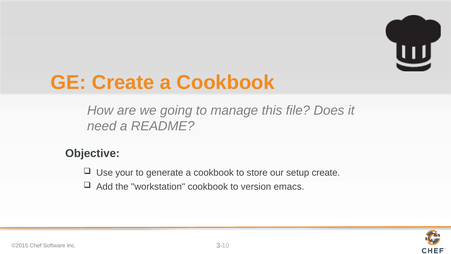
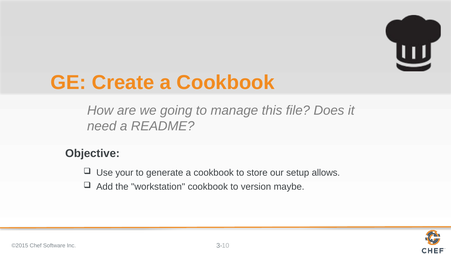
setup create: create -> allows (326, 172)
emacs: emacs -> maybe (289, 187)
